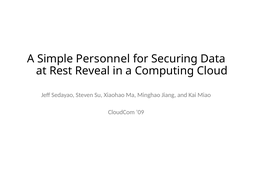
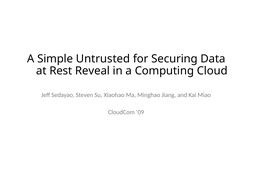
Personnel: Personnel -> Untrusted (103, 59)
